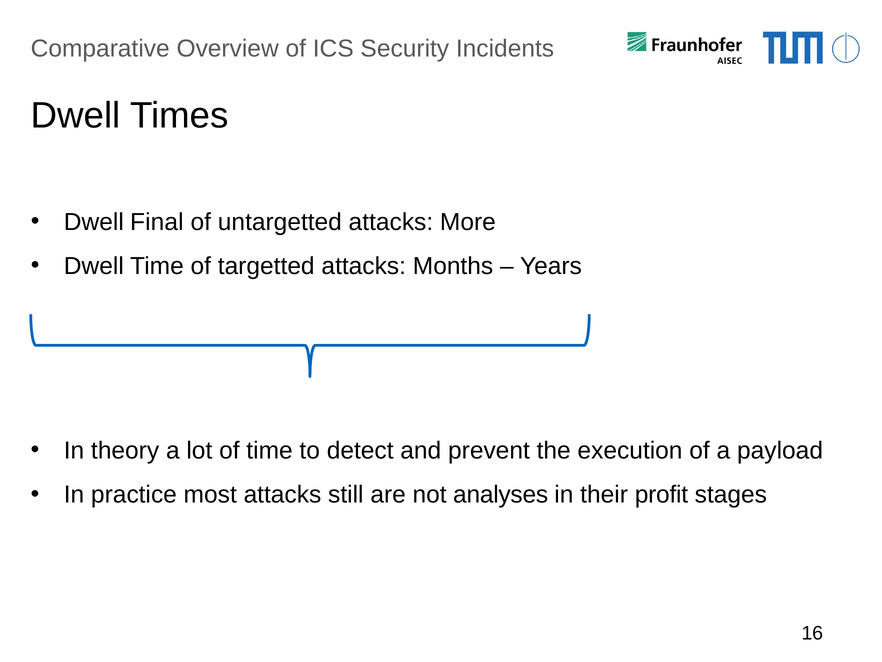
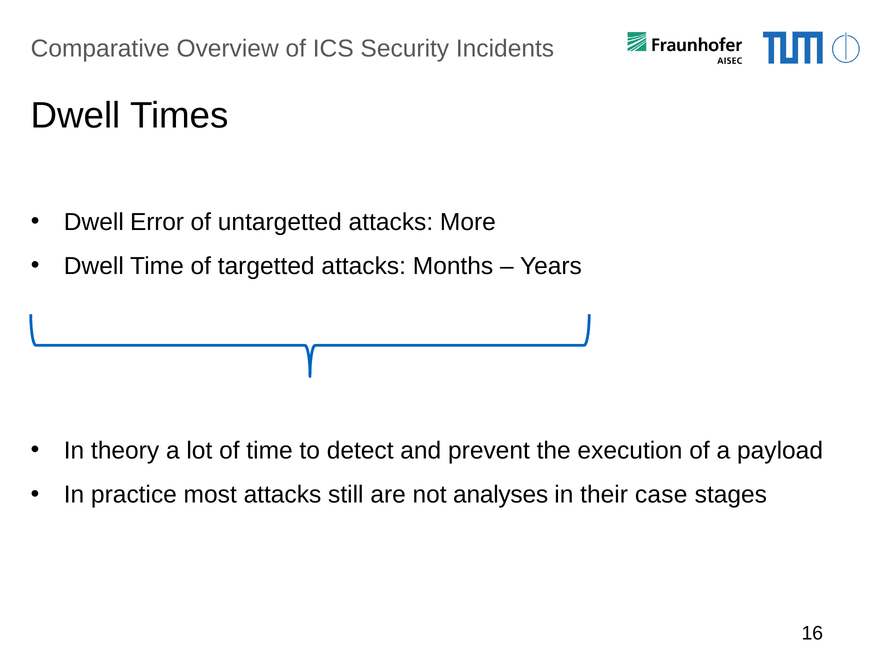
Final: Final -> Error (157, 222)
profit: profit -> case (661, 495)
